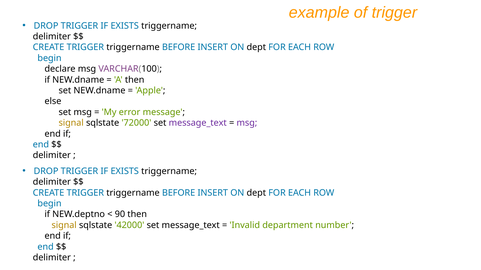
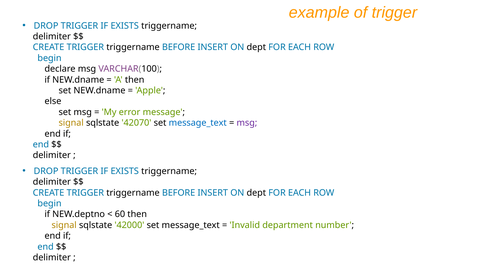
72000: 72000 -> 42070 (136, 123)
message_text colour: purple -> blue (198, 123)
90: 90 -> 60 (120, 215)
